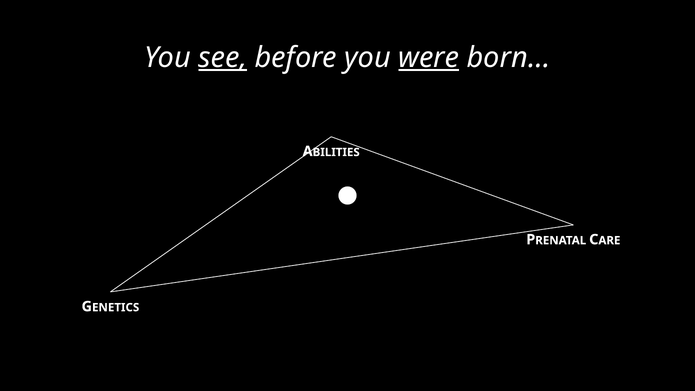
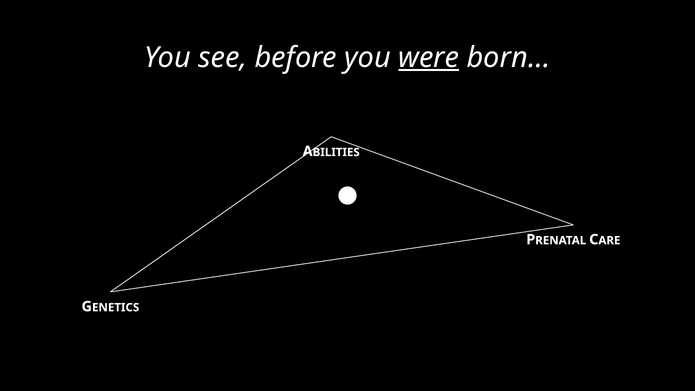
see underline: present -> none (223, 58)
